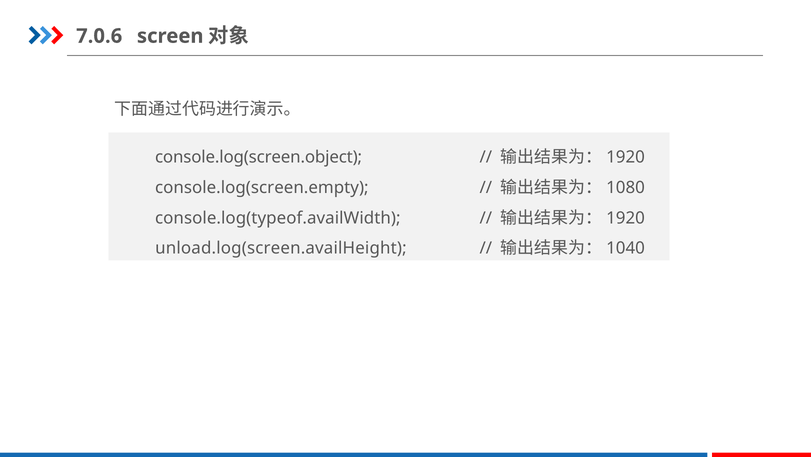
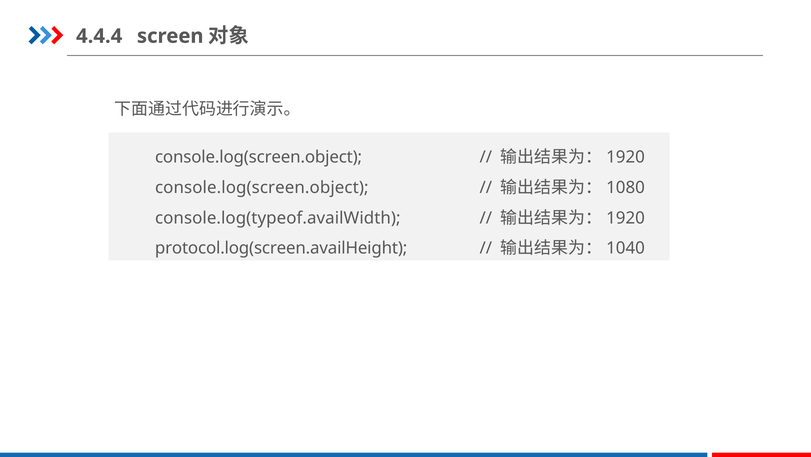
7.0.6: 7.0.6 -> 4.4.4 (99, 36)
console.log(screen.empty: console.log(screen.empty -> console.log(screen.object (262, 187)
unload.log(screen.availHeight: unload.log(screen.availHeight -> protocol.log(screen.availHeight (281, 248)
